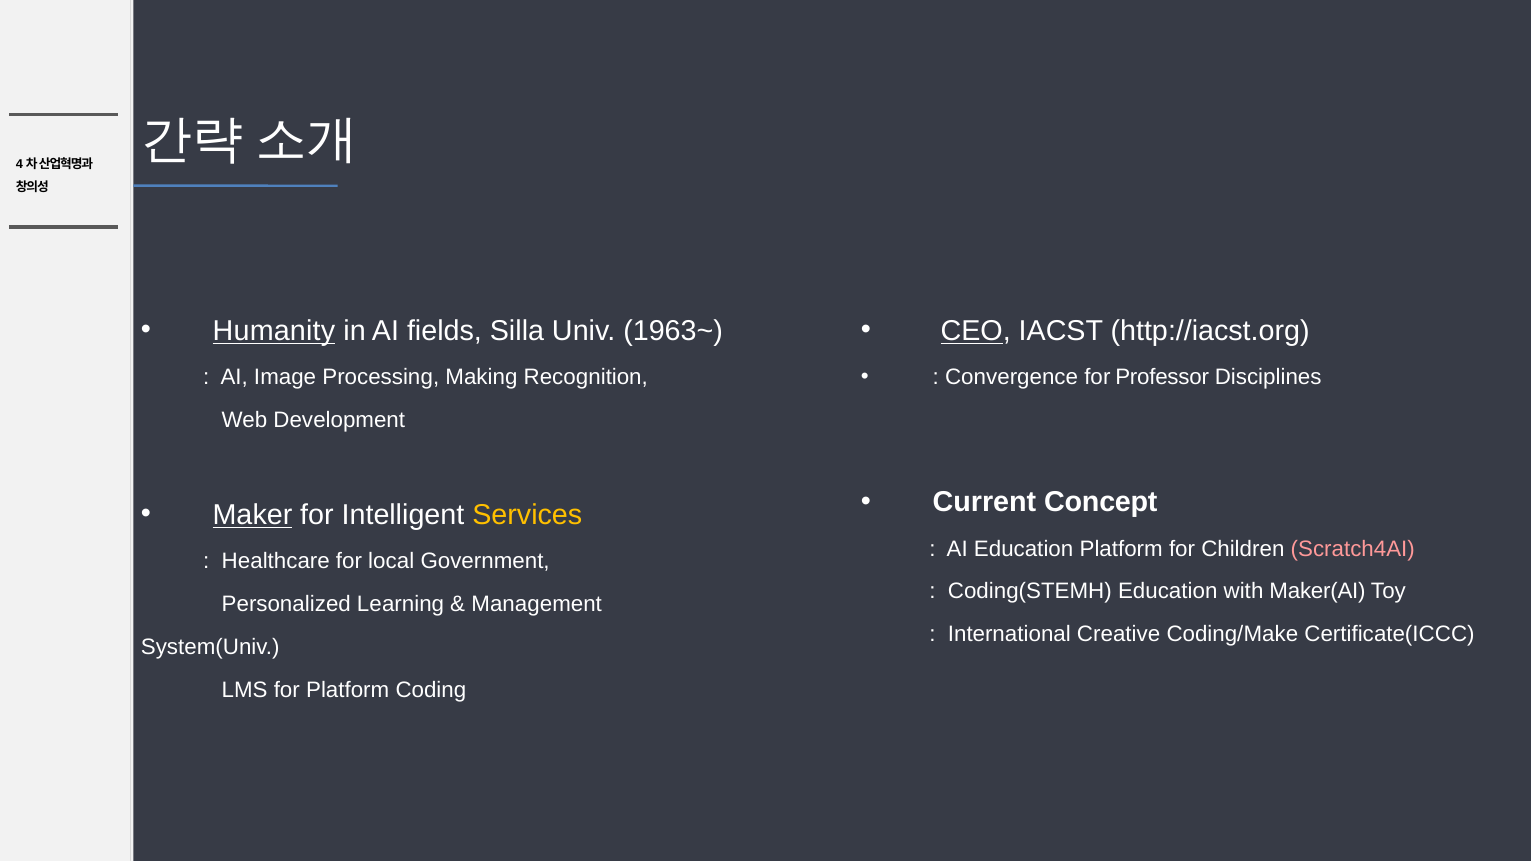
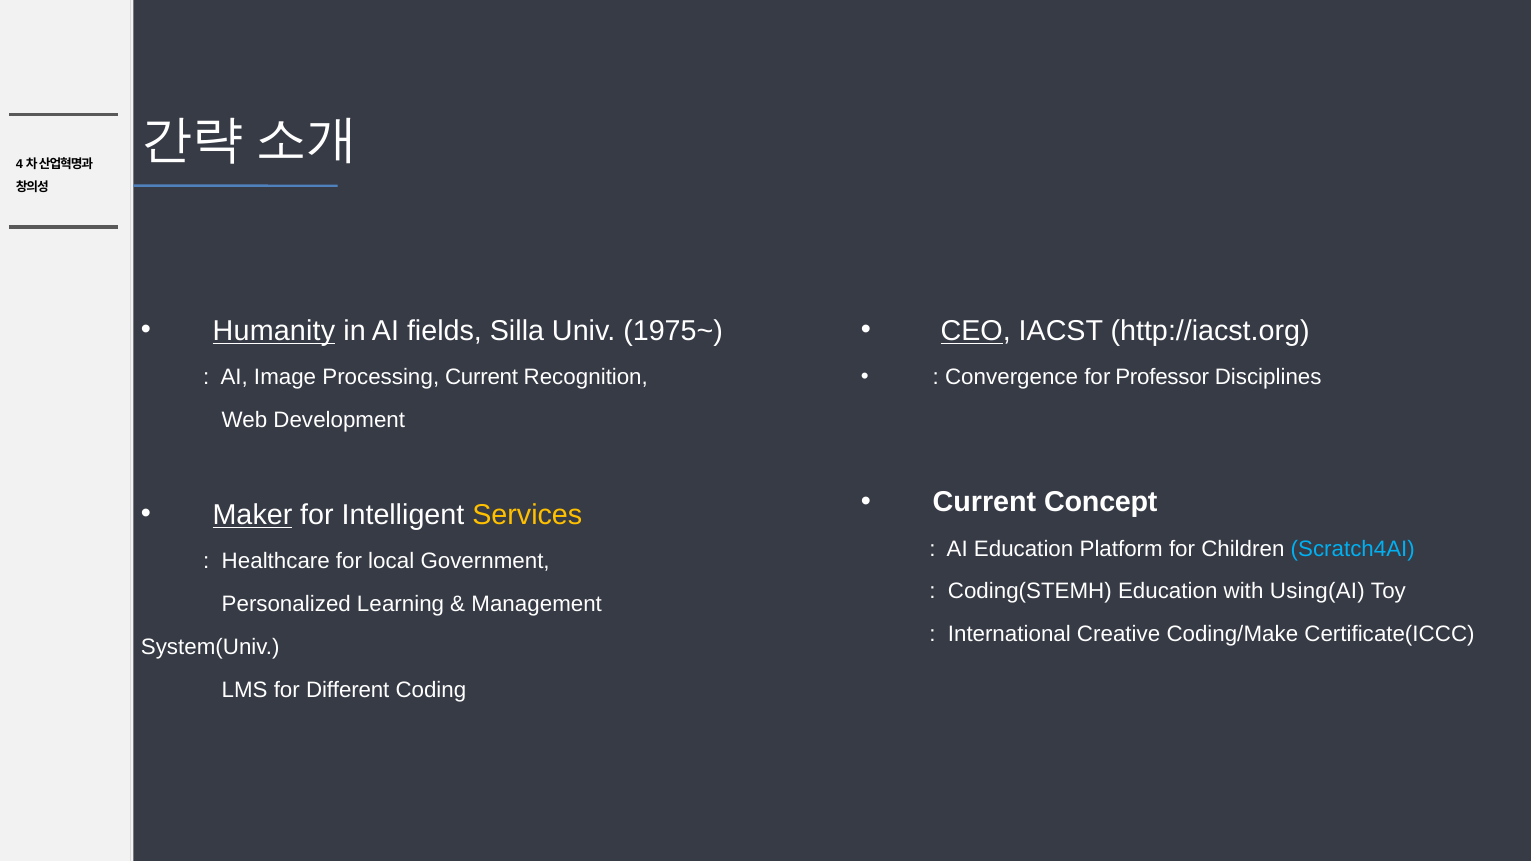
1963~: 1963~ -> 1975~ (673, 331)
Processing Making: Making -> Current (482, 377)
Scratch4AI colour: pink -> light blue (1353, 549)
Maker(AI: Maker(AI -> Using(AI (1317, 592)
for Platform: Platform -> Different (348, 690)
